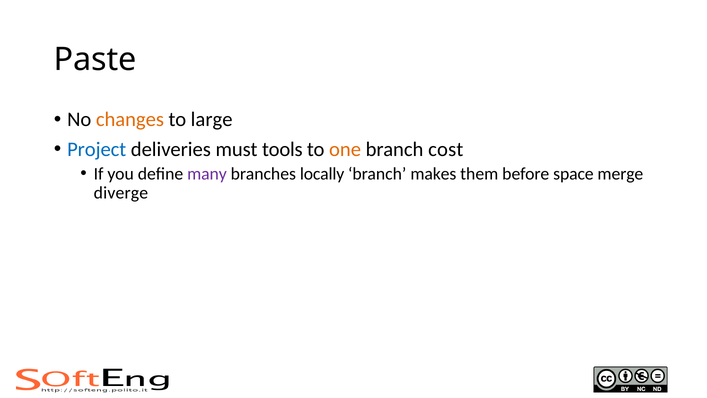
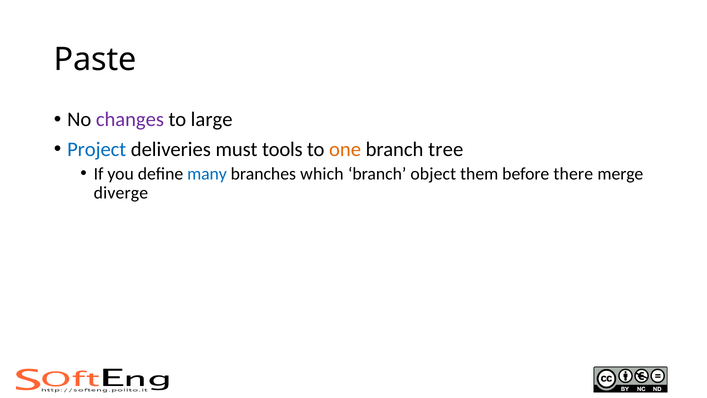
changes colour: orange -> purple (130, 120)
cost: cost -> tree (446, 149)
many colour: purple -> blue (207, 174)
locally: locally -> which (322, 174)
makes: makes -> object (433, 174)
space: space -> there (573, 174)
